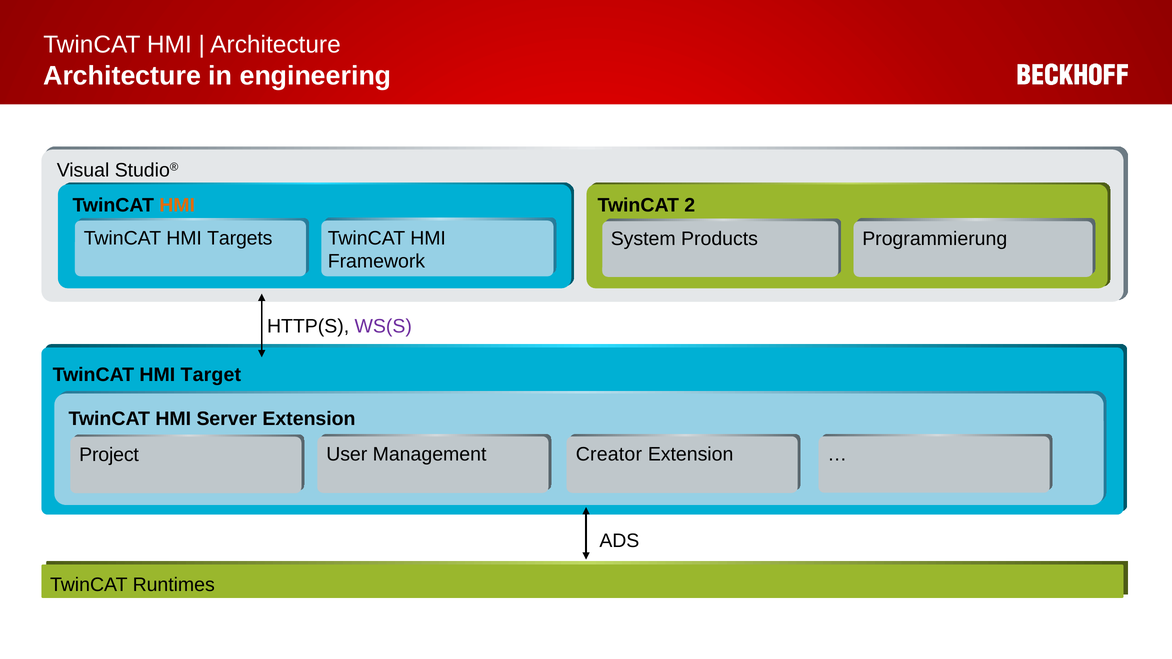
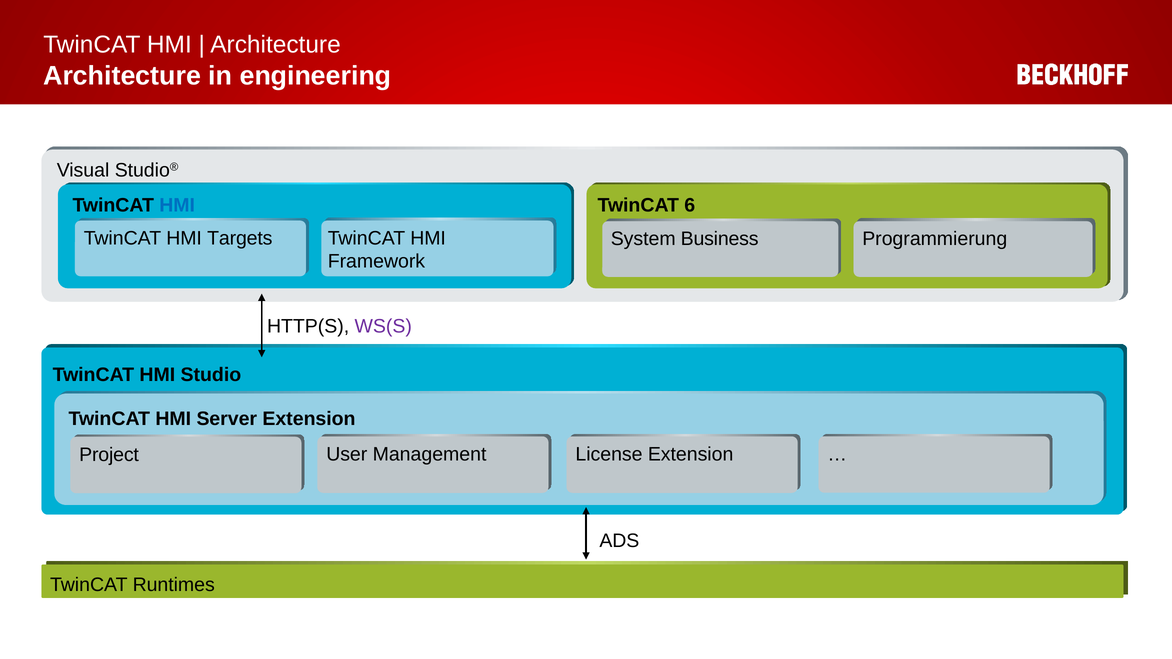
HMI colour: orange -> blue (177, 205)
2: 2 -> 6 (690, 205)
Products: Products -> Business (720, 239)
Target: Target -> Studio (211, 375)
Creator: Creator -> License (609, 455)
